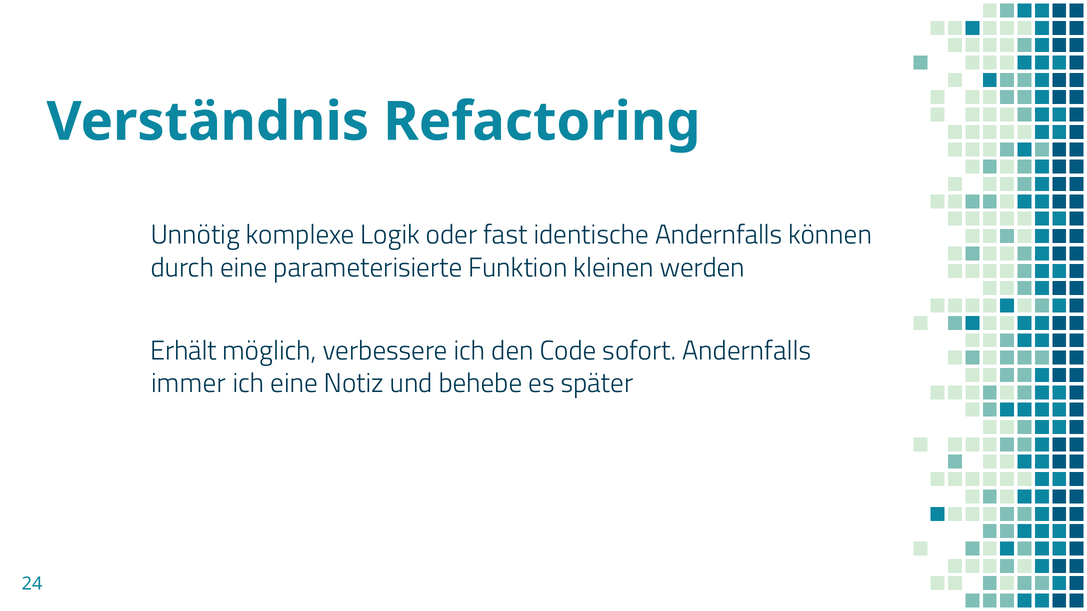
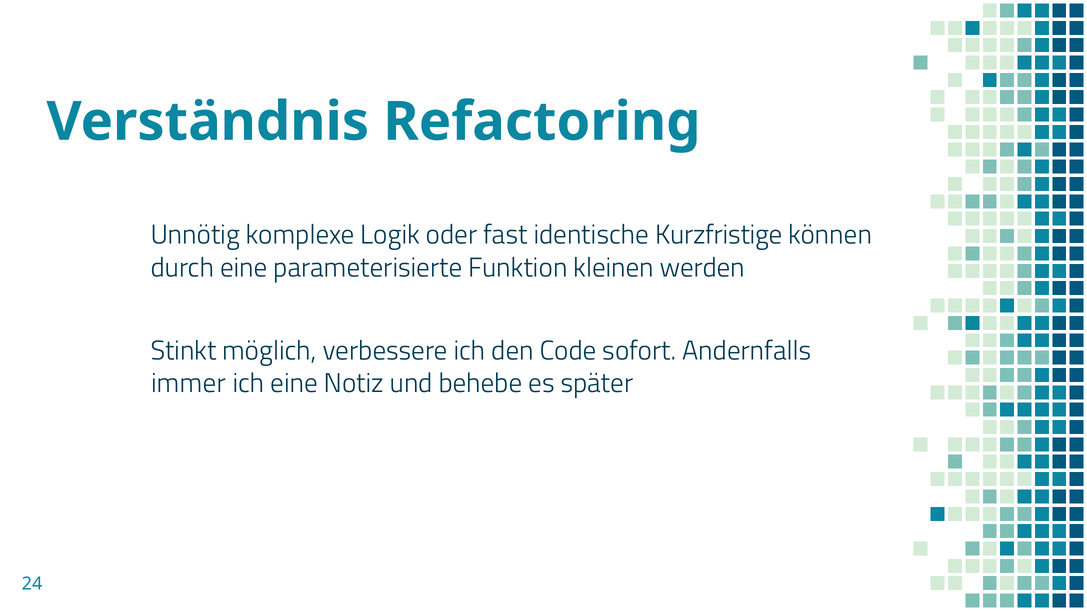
identische Andernfalls: Andernfalls -> Kurzfristige (719, 235)
Erhält: Erhält -> Stinkt (184, 351)
